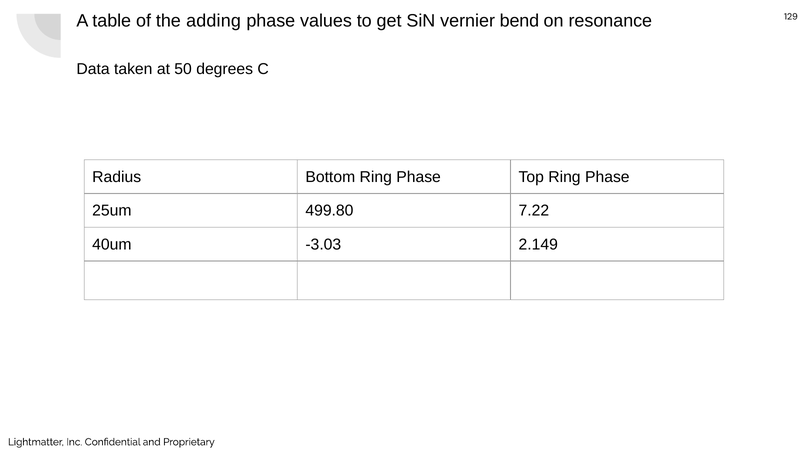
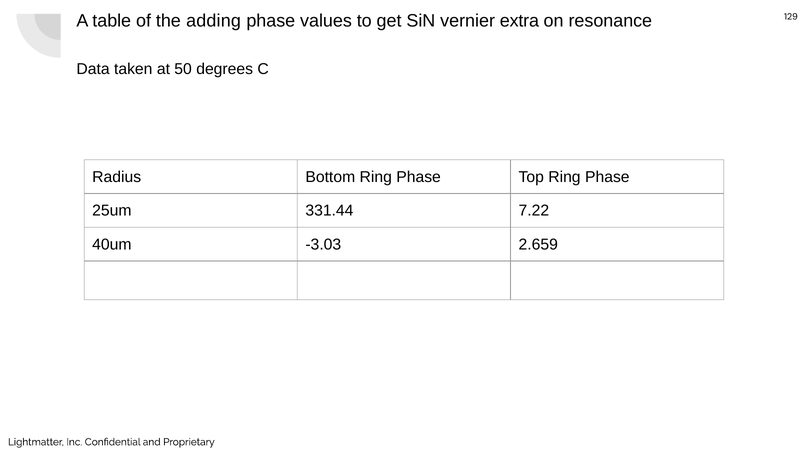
bend: bend -> extra (519, 21)
499.80: 499.80 -> 331.44 (329, 211)
2.149: 2.149 -> 2.659 (538, 245)
